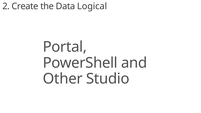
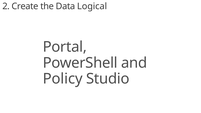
Other: Other -> Policy (63, 79)
